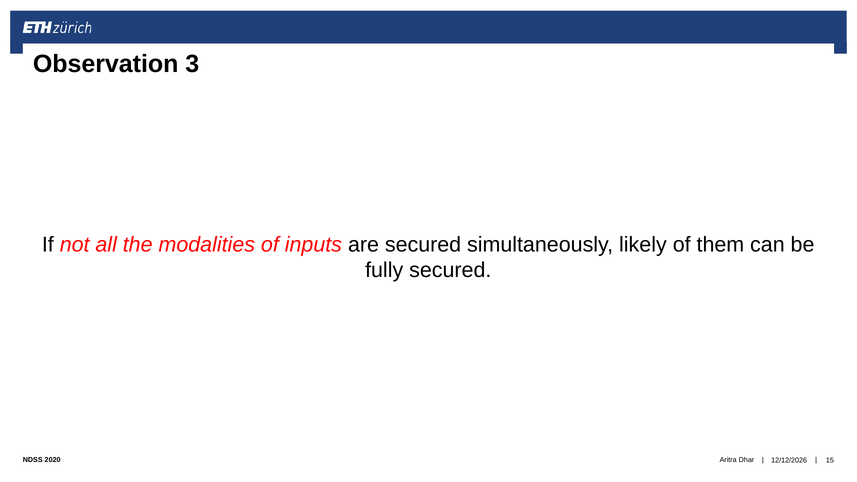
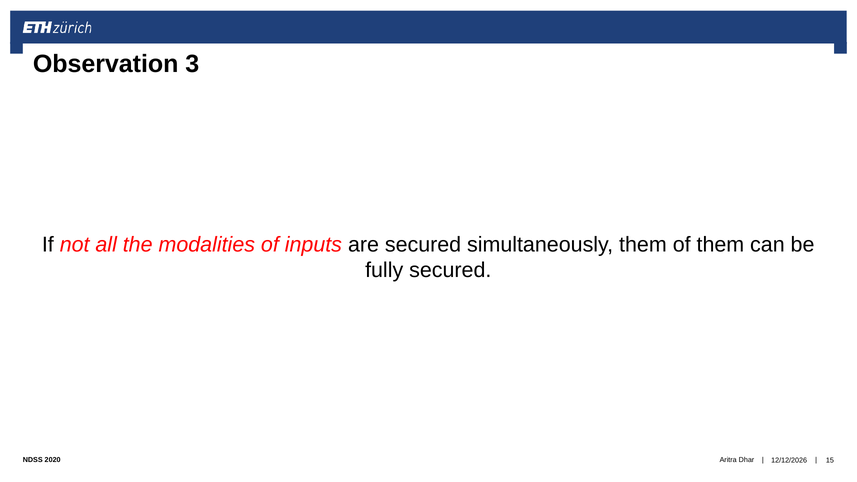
simultaneously likely: likely -> them (643, 245)
